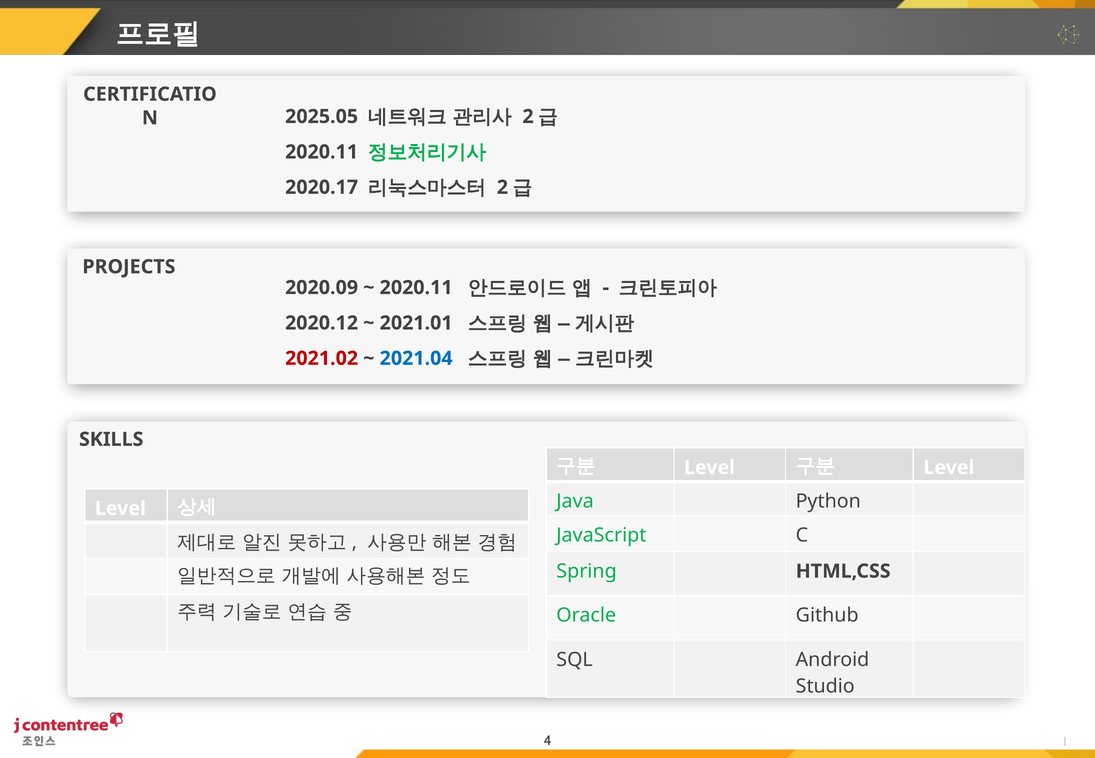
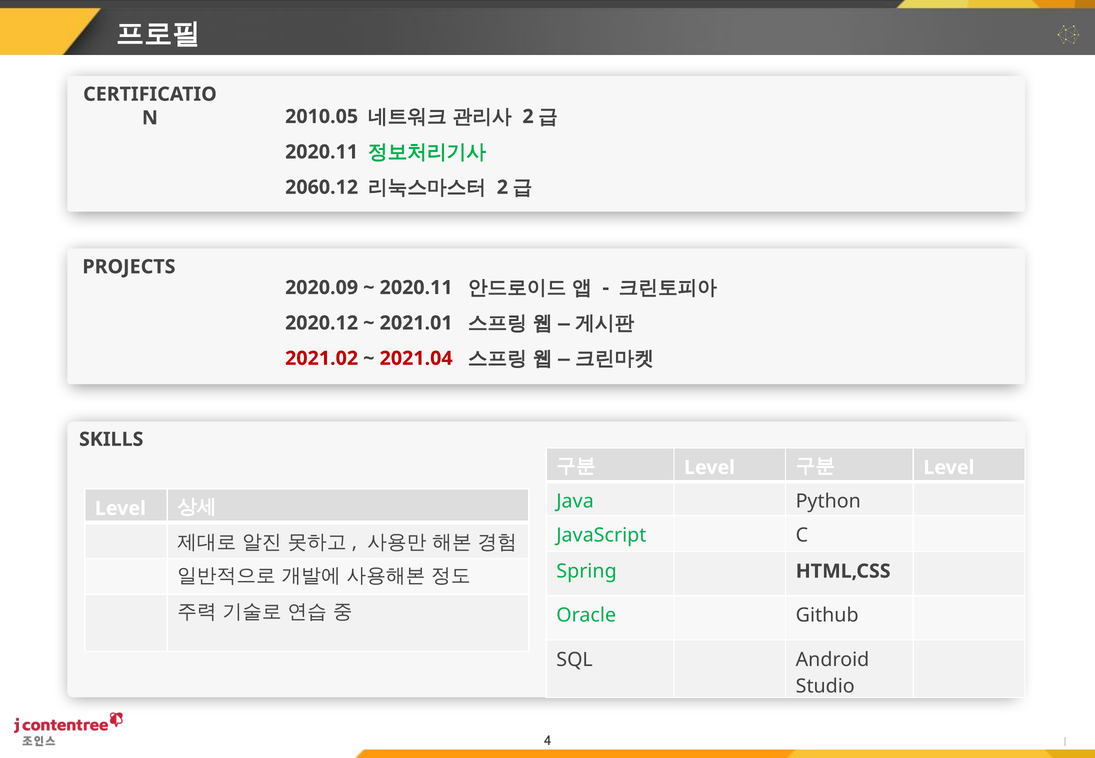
2025.05: 2025.05 -> 2010.05 (322, 117)
2020.17: 2020.17 -> 2060.12 (322, 187)
2021.04 colour: blue -> red (416, 358)
